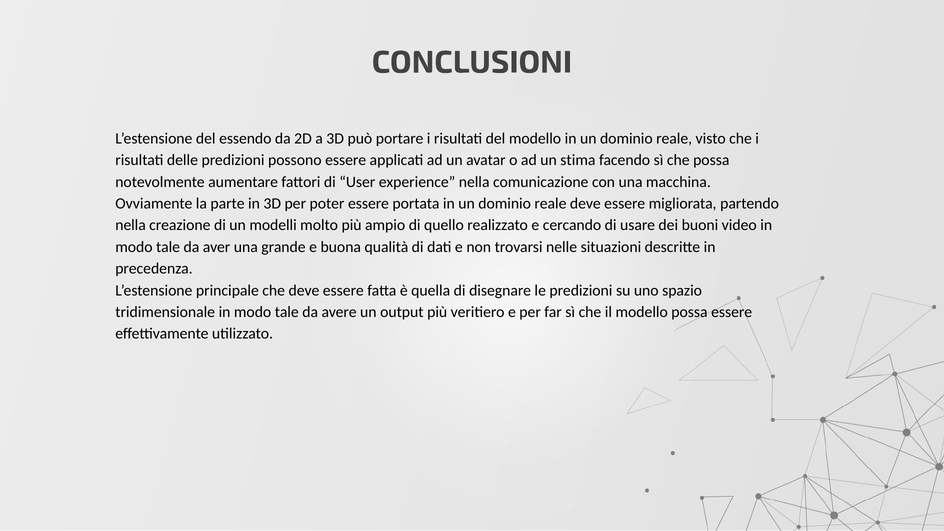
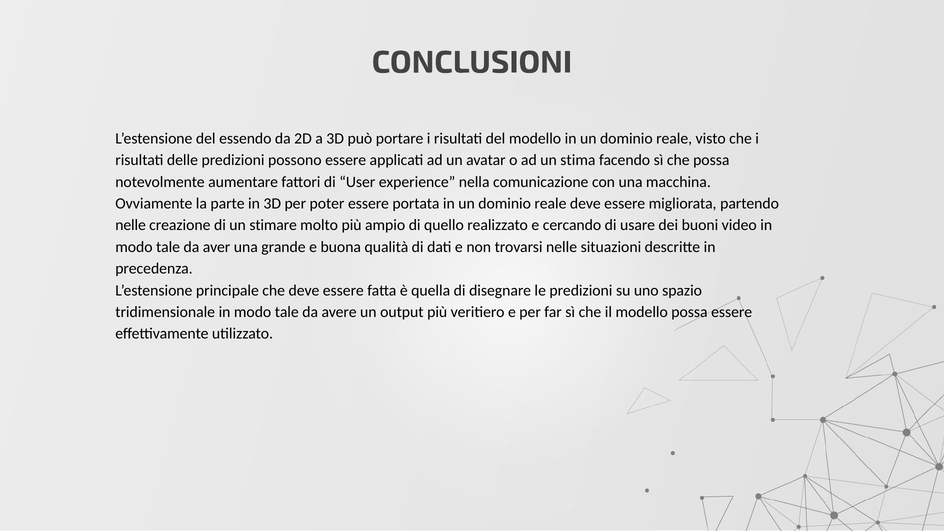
nella: nella -> nelle (131, 225)
modelli: modelli -> stimare (273, 225)
